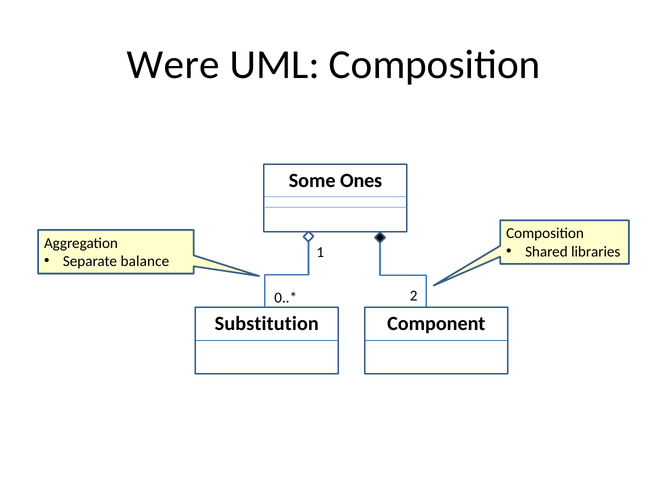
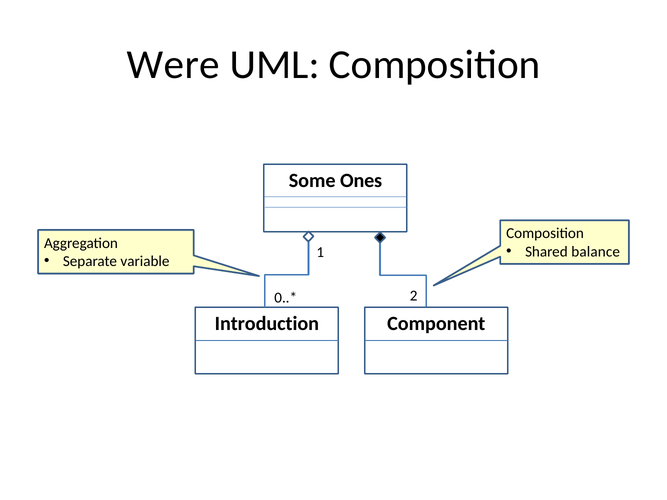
libraries: libraries -> balance (596, 252)
balance: balance -> variable (145, 261)
Substitution: Substitution -> Introduction (267, 324)
